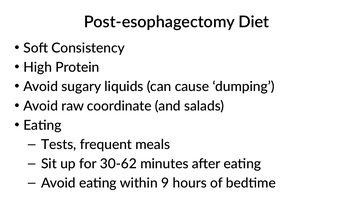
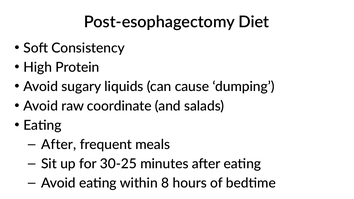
Tests: Tests -> After (59, 145)
30-62: 30-62 -> 30-25 (118, 164)
9: 9 -> 8 (165, 183)
